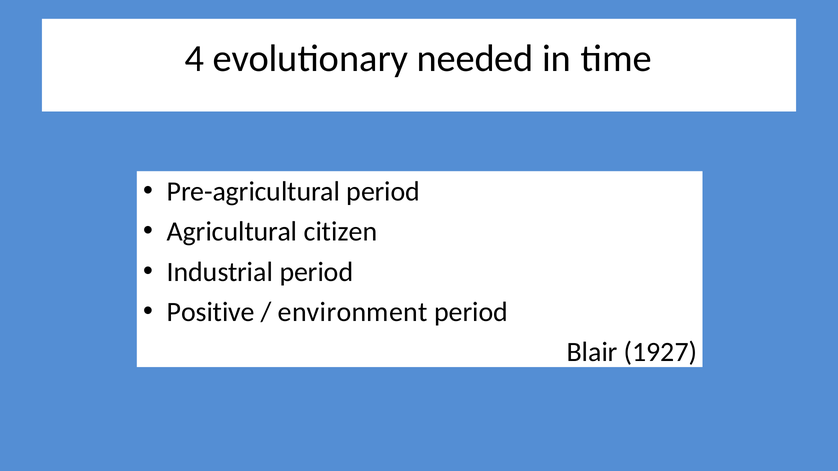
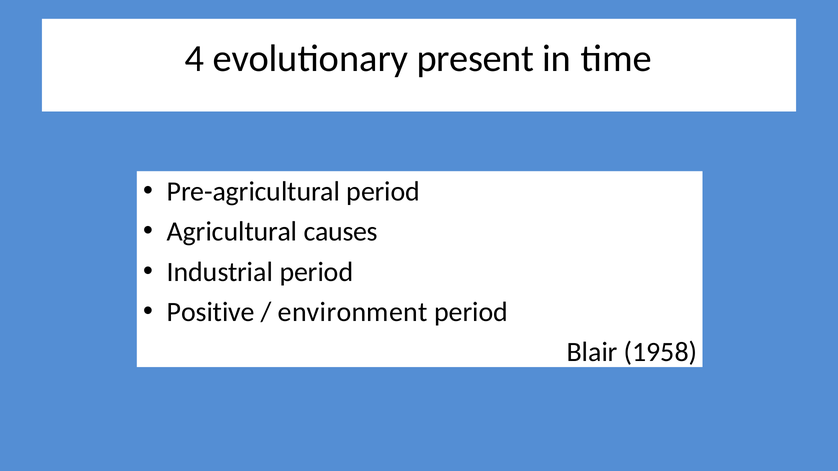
needed: needed -> present (475, 59)
citizen: citizen -> causes (341, 232)
1927: 1927 -> 1958 (661, 353)
